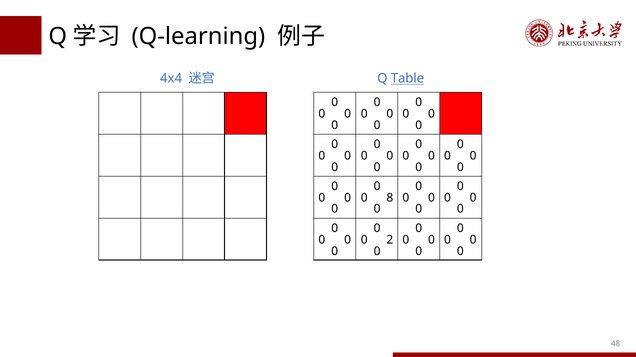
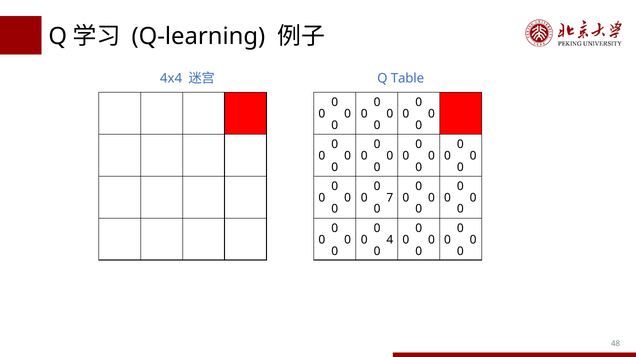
Table underline: present -> none (407, 79)
8: 8 -> 7 (390, 198)
2: 2 -> 4 (390, 240)
